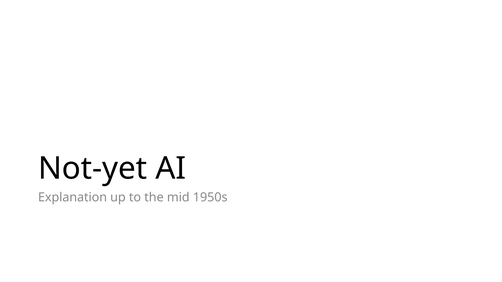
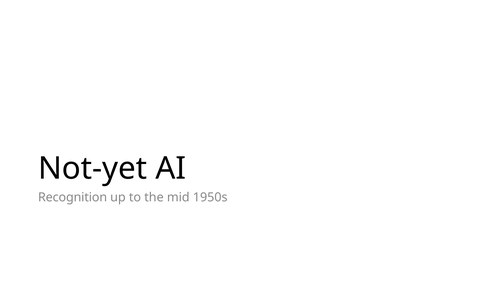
Explanation: Explanation -> Recognition (73, 198)
